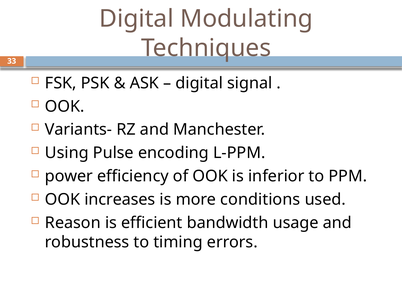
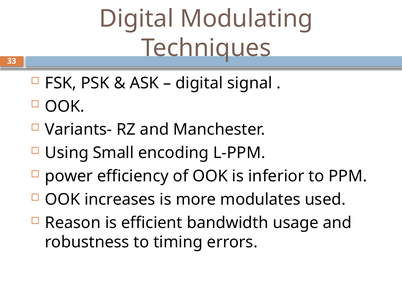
Pulse: Pulse -> Small (113, 153)
conditions: conditions -> modulates (260, 200)
